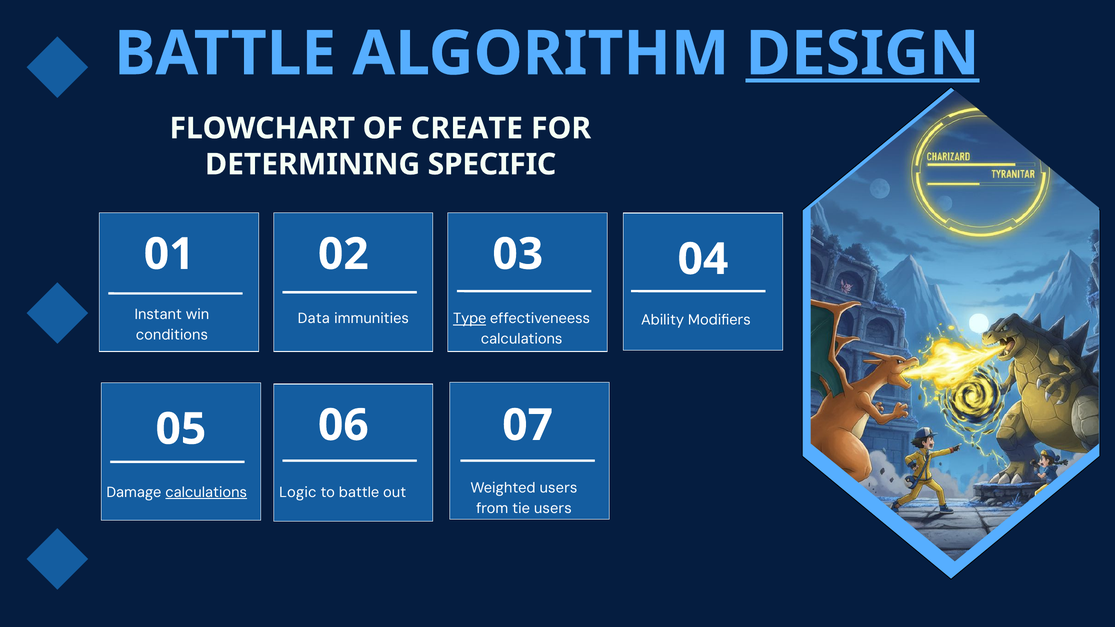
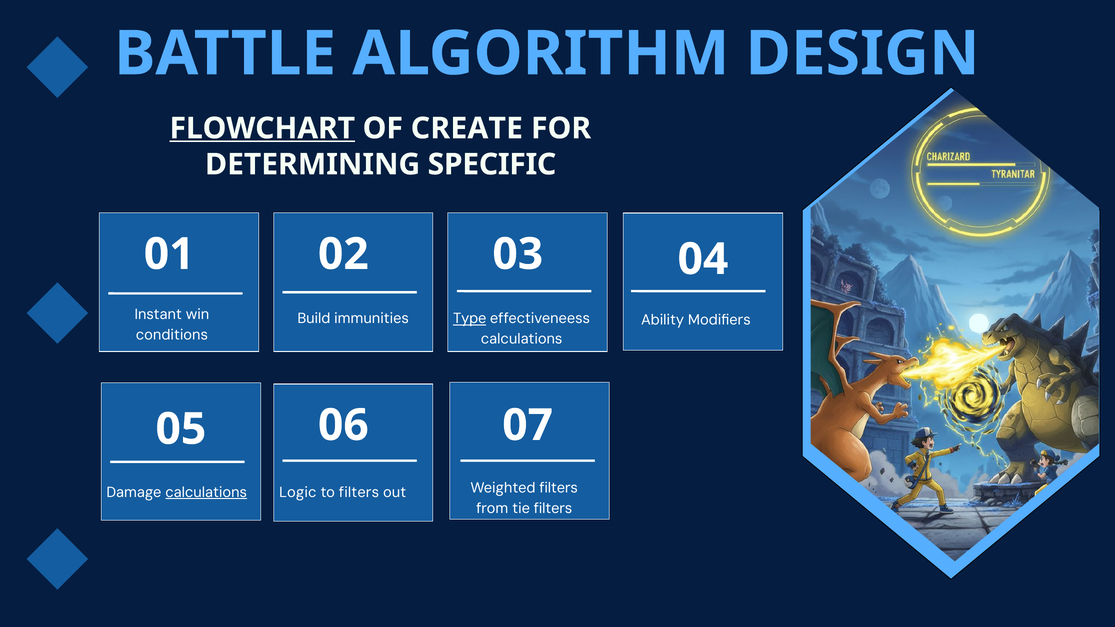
DESIGN underline: present -> none (863, 54)
FLOWCHART underline: none -> present (262, 128)
Data: Data -> Build (314, 319)
Weighted users: users -> filters (559, 488)
to battle: battle -> filters (359, 492)
tie users: users -> filters (553, 508)
